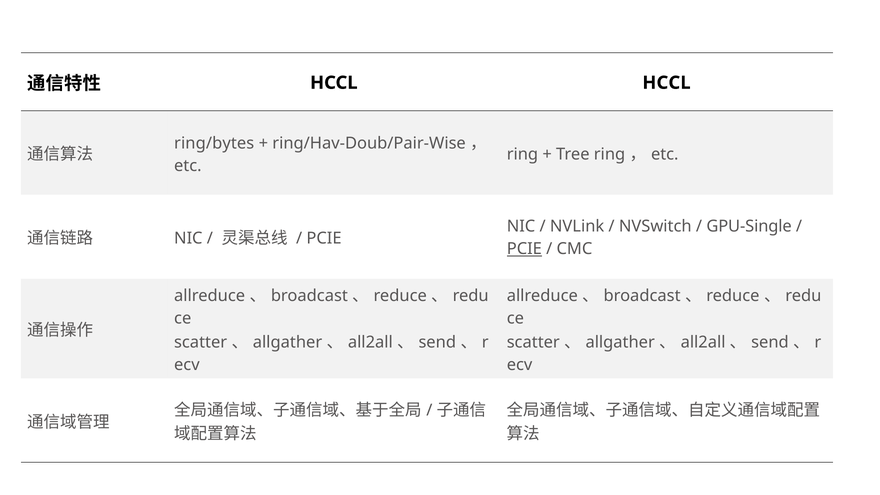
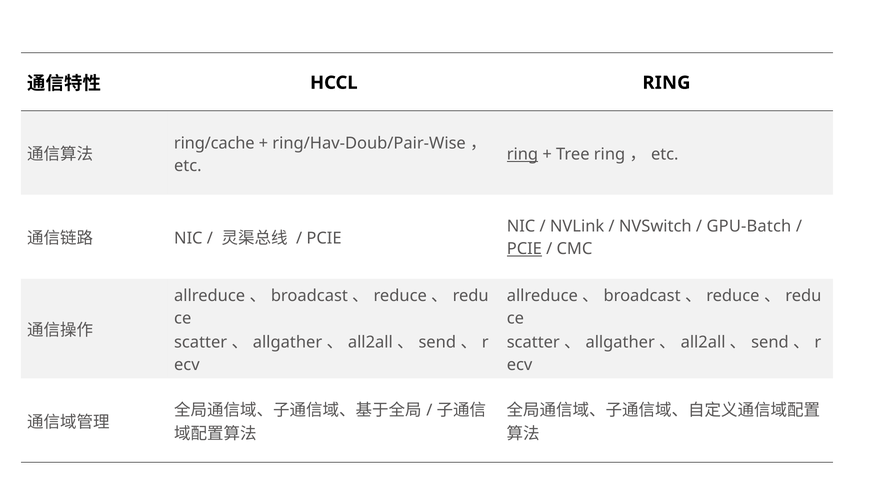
HCCL HCCL: HCCL -> RING (666, 83)
ring/bytes: ring/bytes -> ring/cache (214, 143)
ring underline: none -> present (522, 154)
GPU-Single: GPU-Single -> GPU-Batch (749, 226)
